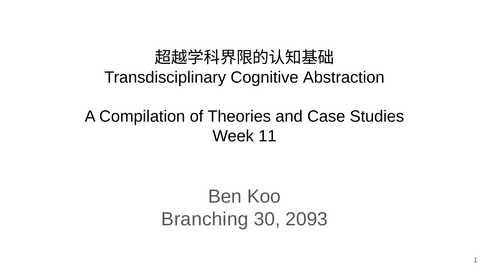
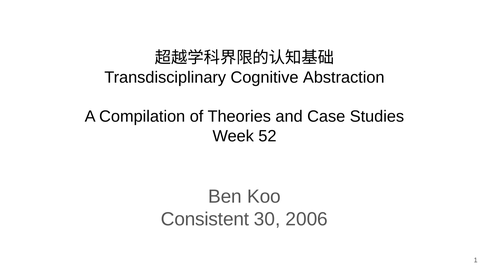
11: 11 -> 52 (267, 136)
Branching: Branching -> Consistent (205, 219)
2093: 2093 -> 2006 (307, 219)
